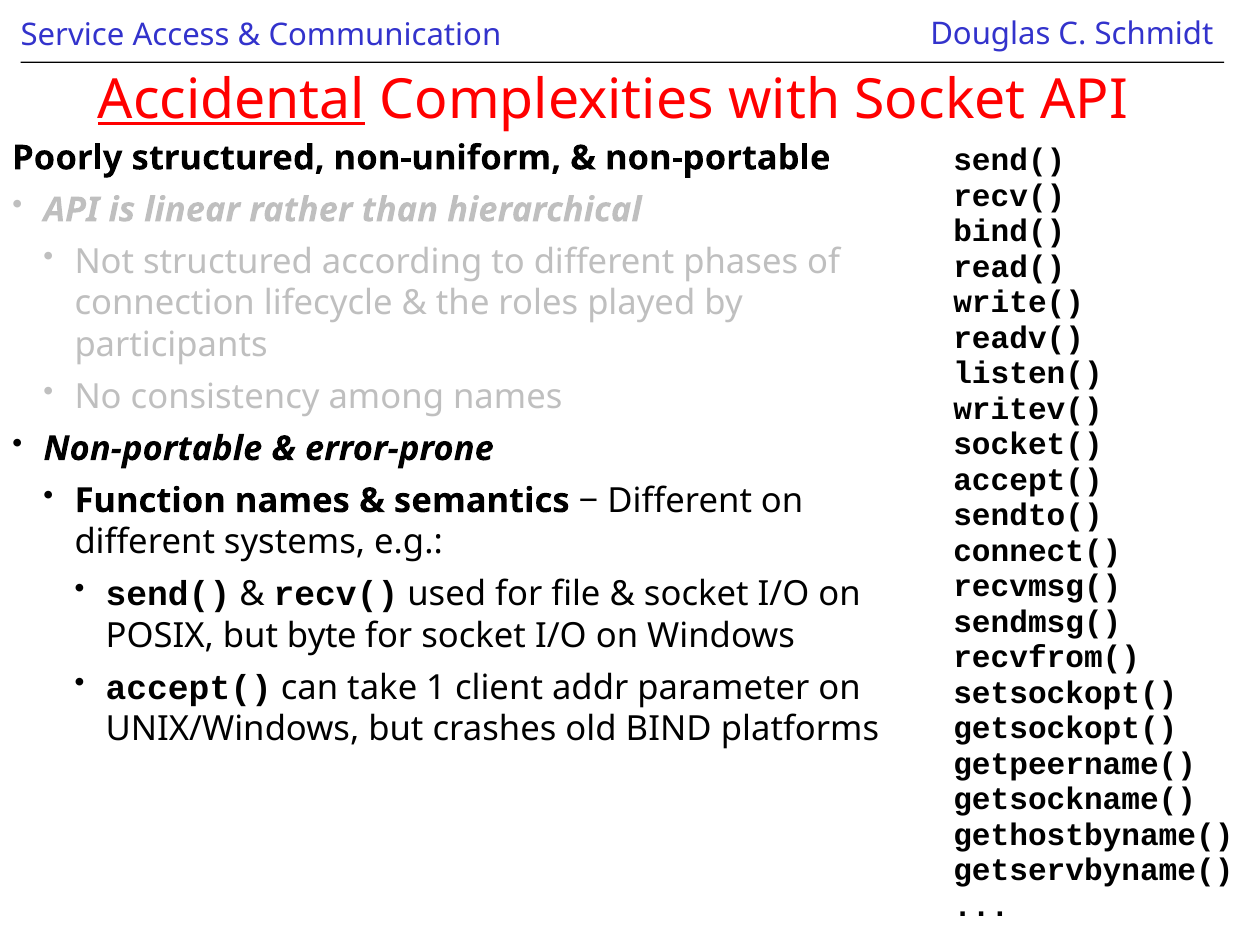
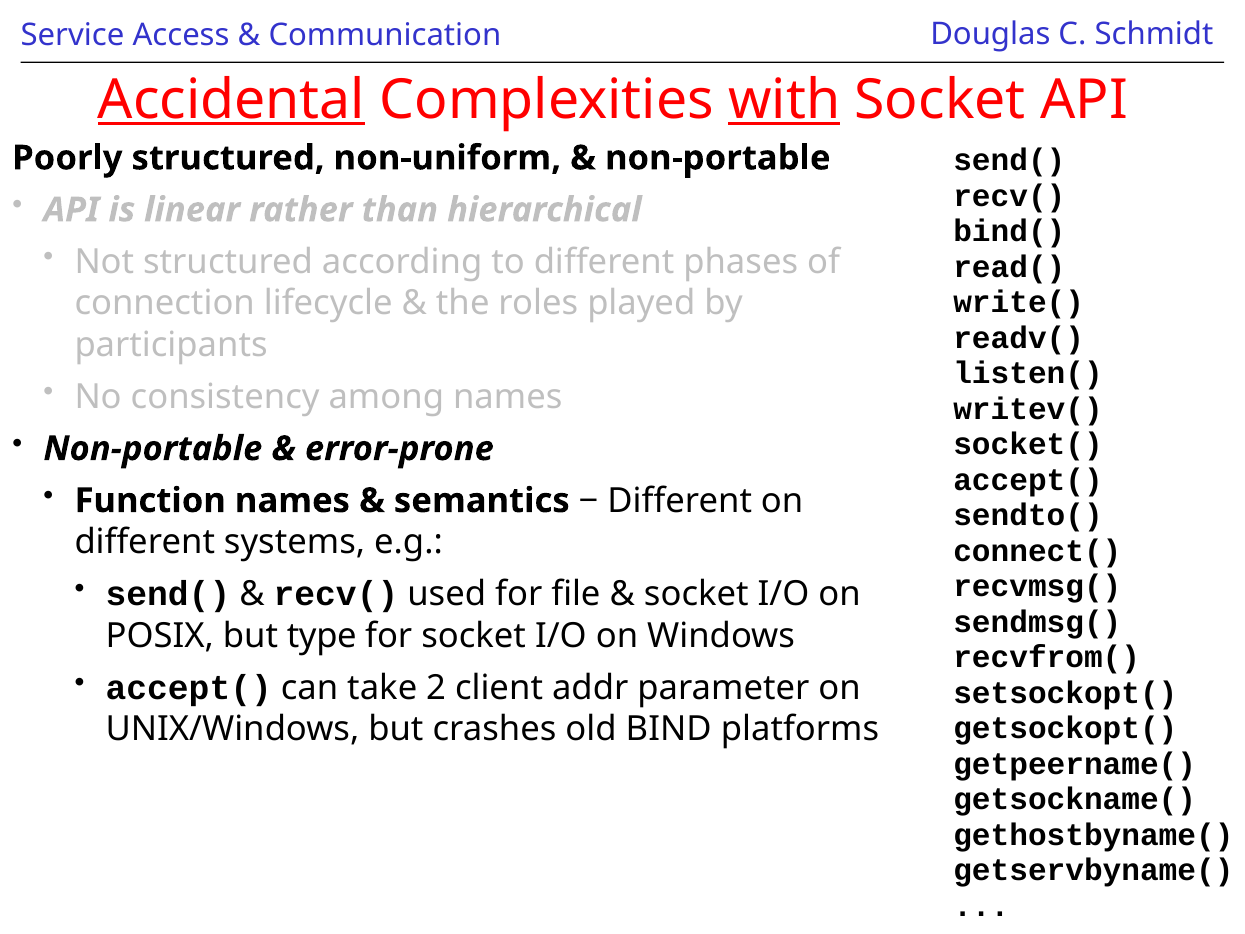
with underline: none -> present (784, 100)
byte: byte -> type (322, 635)
1: 1 -> 2 (436, 687)
